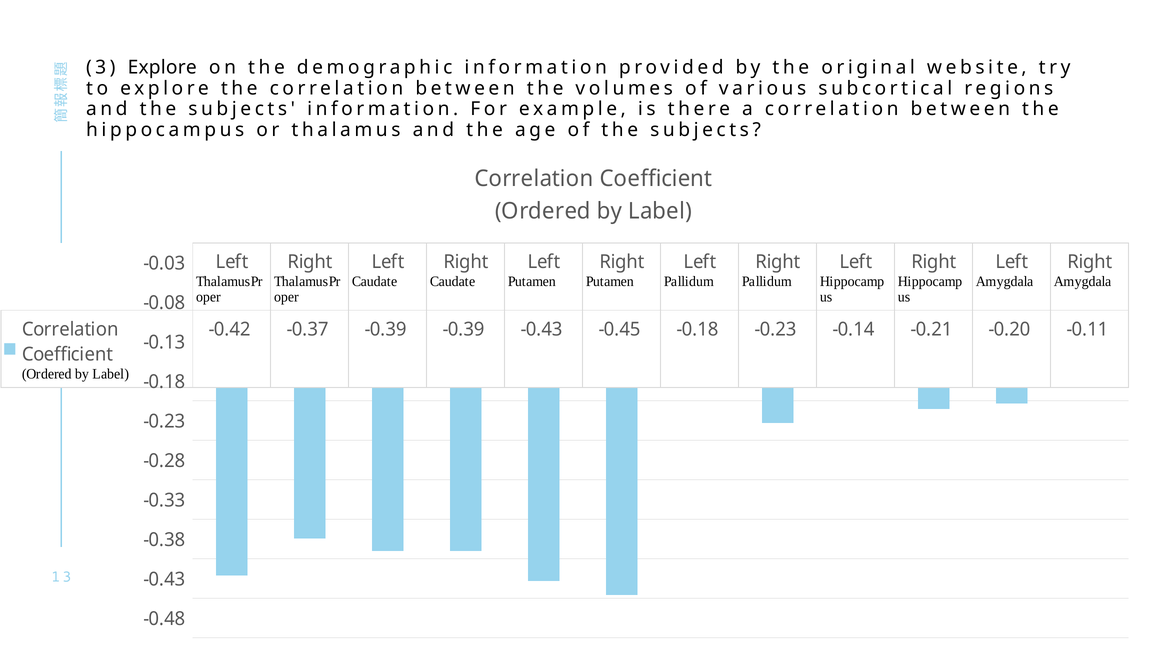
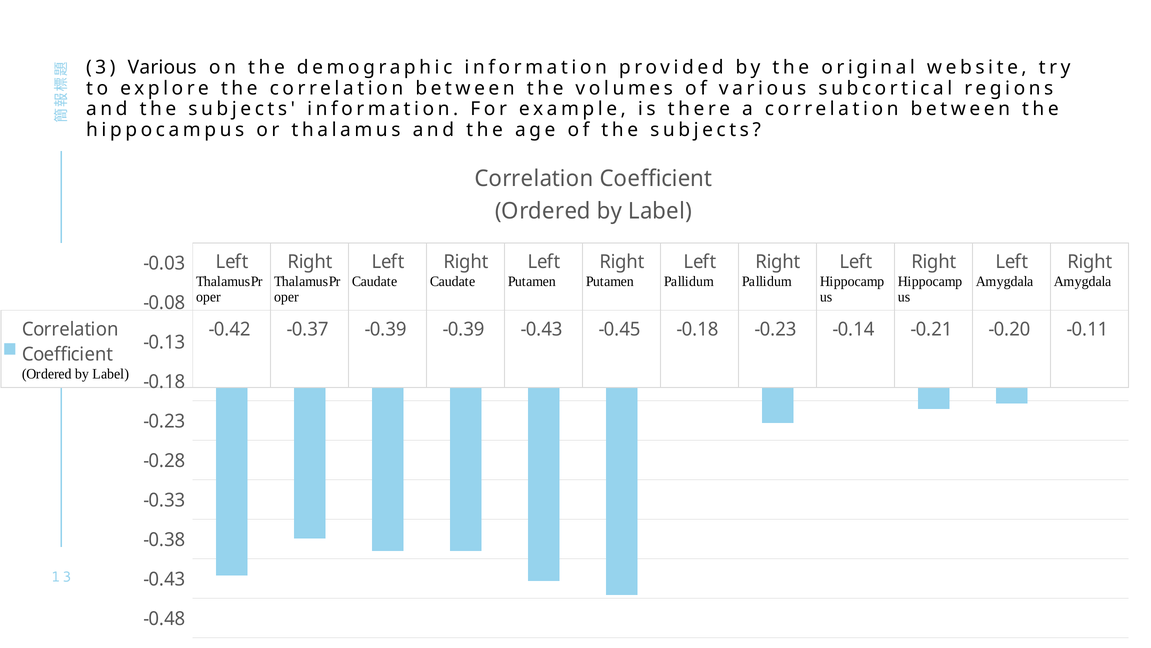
3 Explore: Explore -> Various (162, 68)
